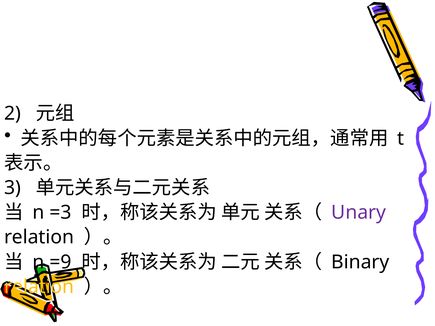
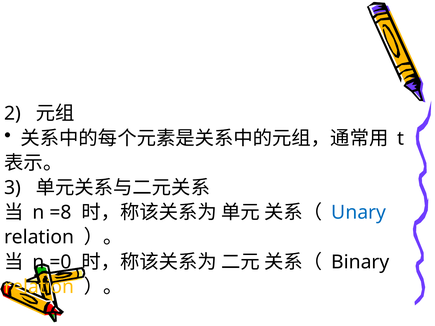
=3: =3 -> =8 (61, 213)
Unary colour: purple -> blue (359, 213)
=9: =9 -> =0 (61, 262)
